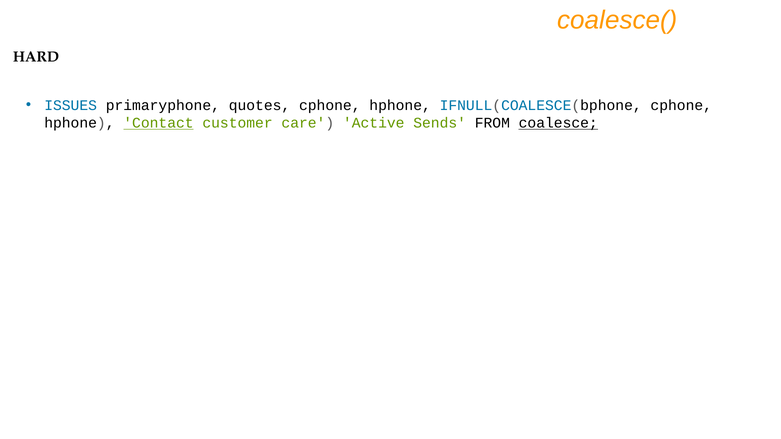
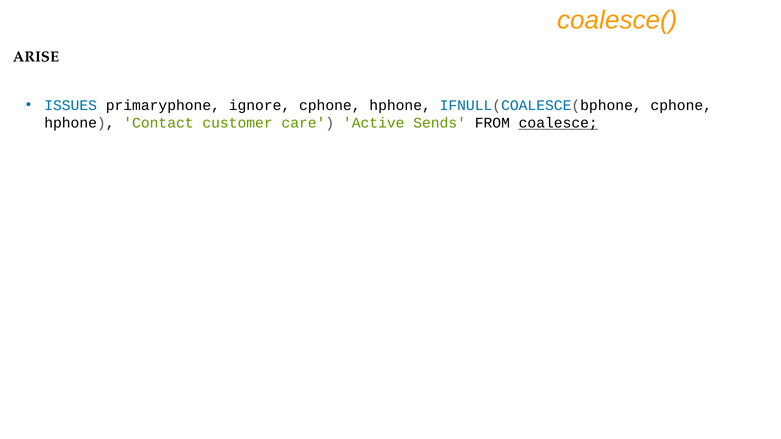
HARD: HARD -> ARISE (36, 57)
quotes: quotes -> ignore (260, 106)
Contact underline: present -> none (158, 123)
